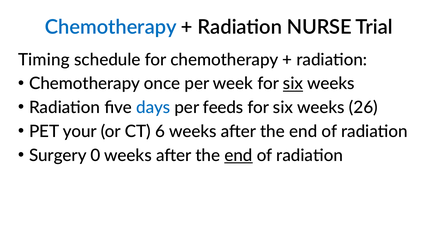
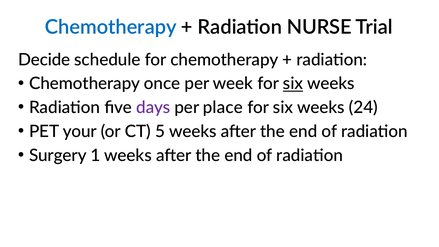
Timing: Timing -> Decide (44, 60)
days colour: blue -> purple (153, 108)
feeds: feeds -> place (223, 108)
26: 26 -> 24 (363, 108)
6: 6 -> 5 (160, 132)
0: 0 -> 1 (95, 155)
end underline: present -> none (238, 155)
